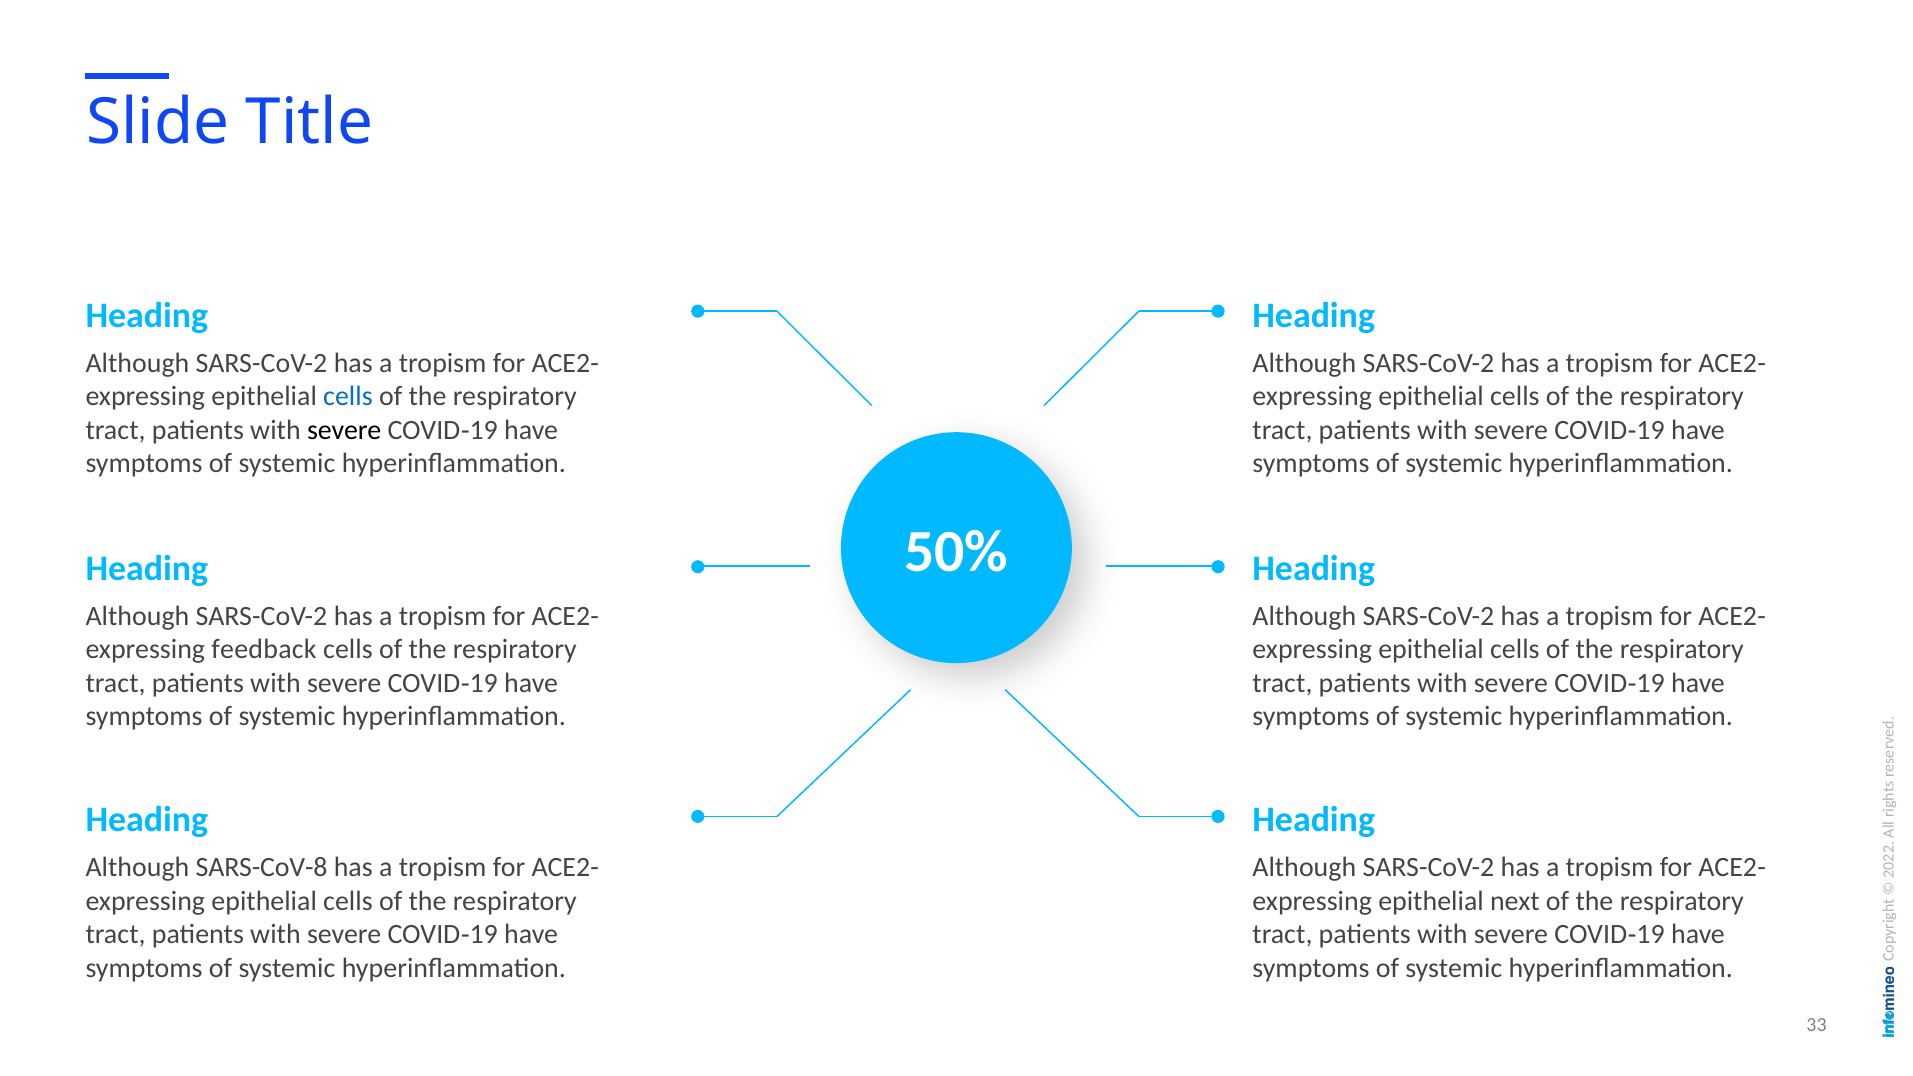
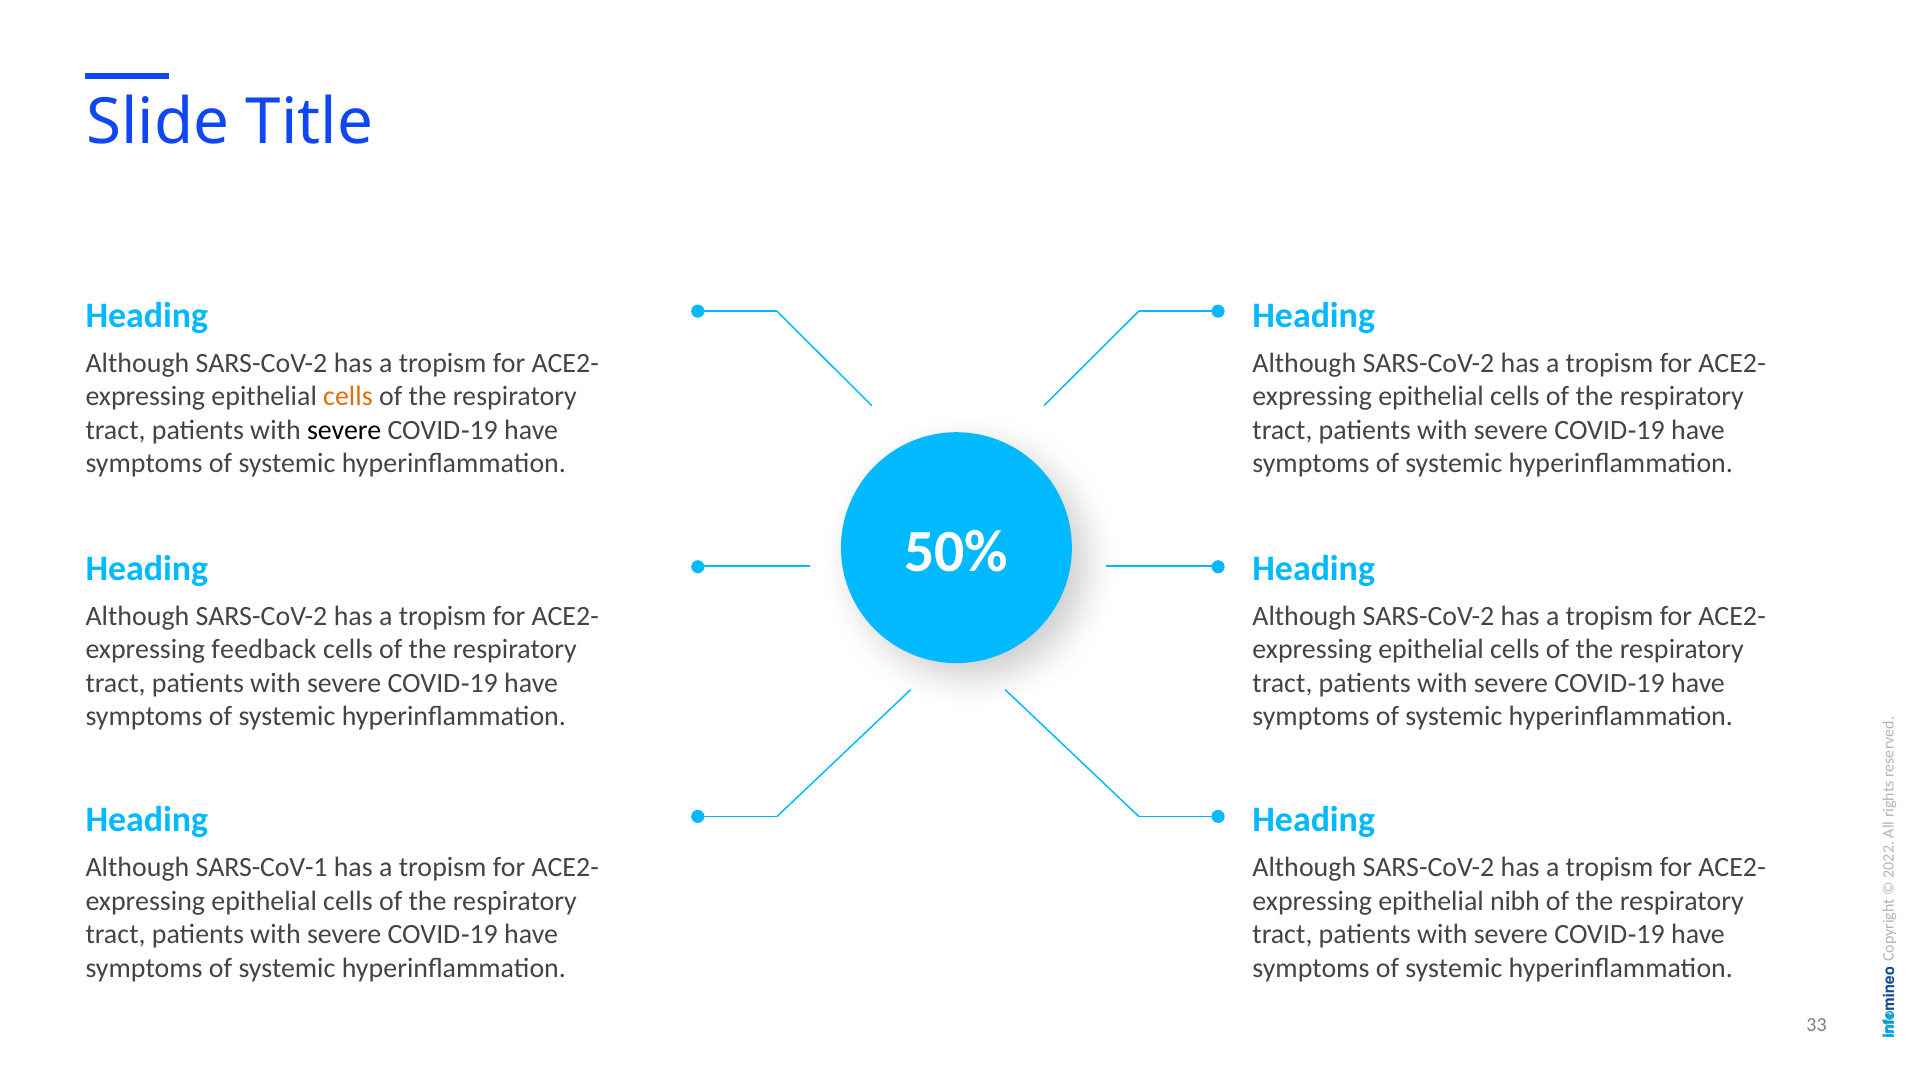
cells colour: blue -> orange (348, 396)
SARS-CoV-8: SARS-CoV-8 -> SARS-CoV-1 (262, 867)
next: next -> nibh (1515, 901)
